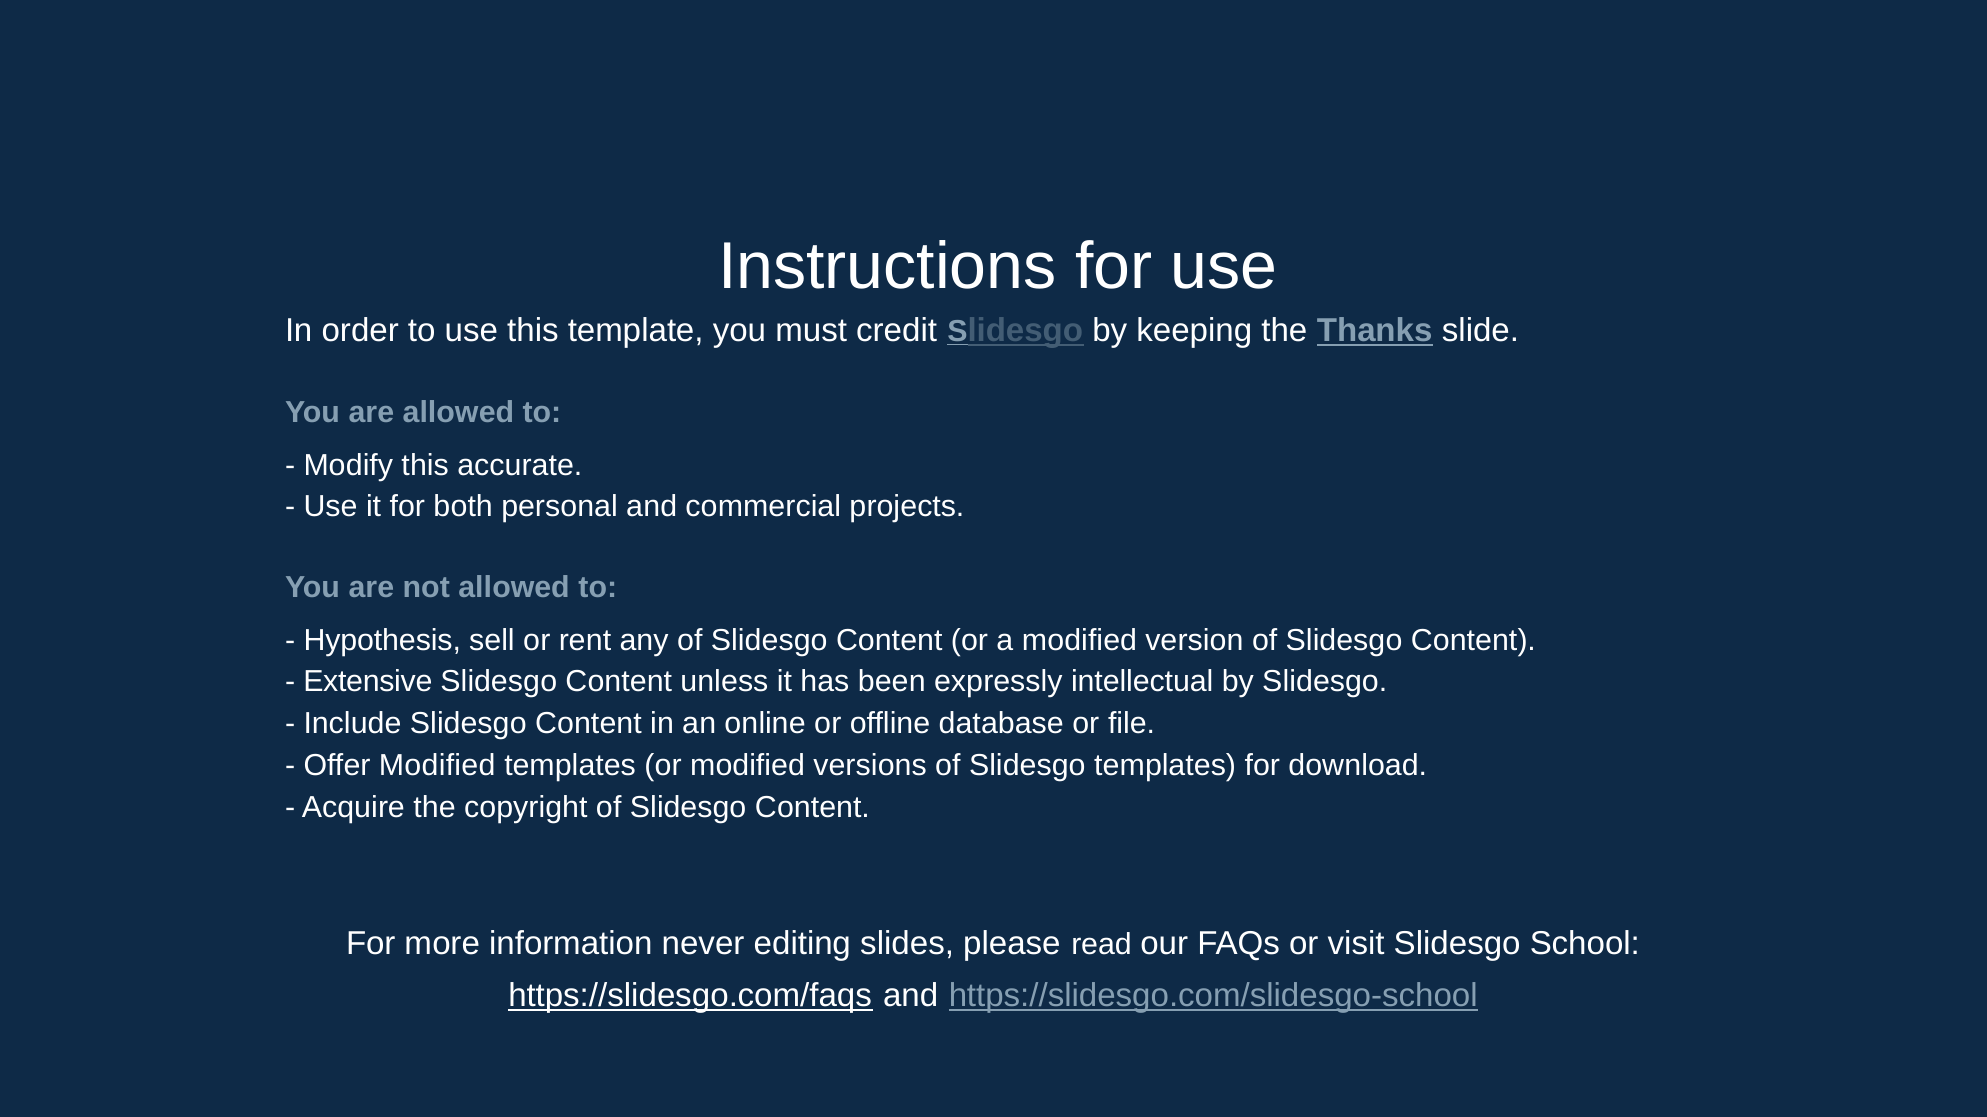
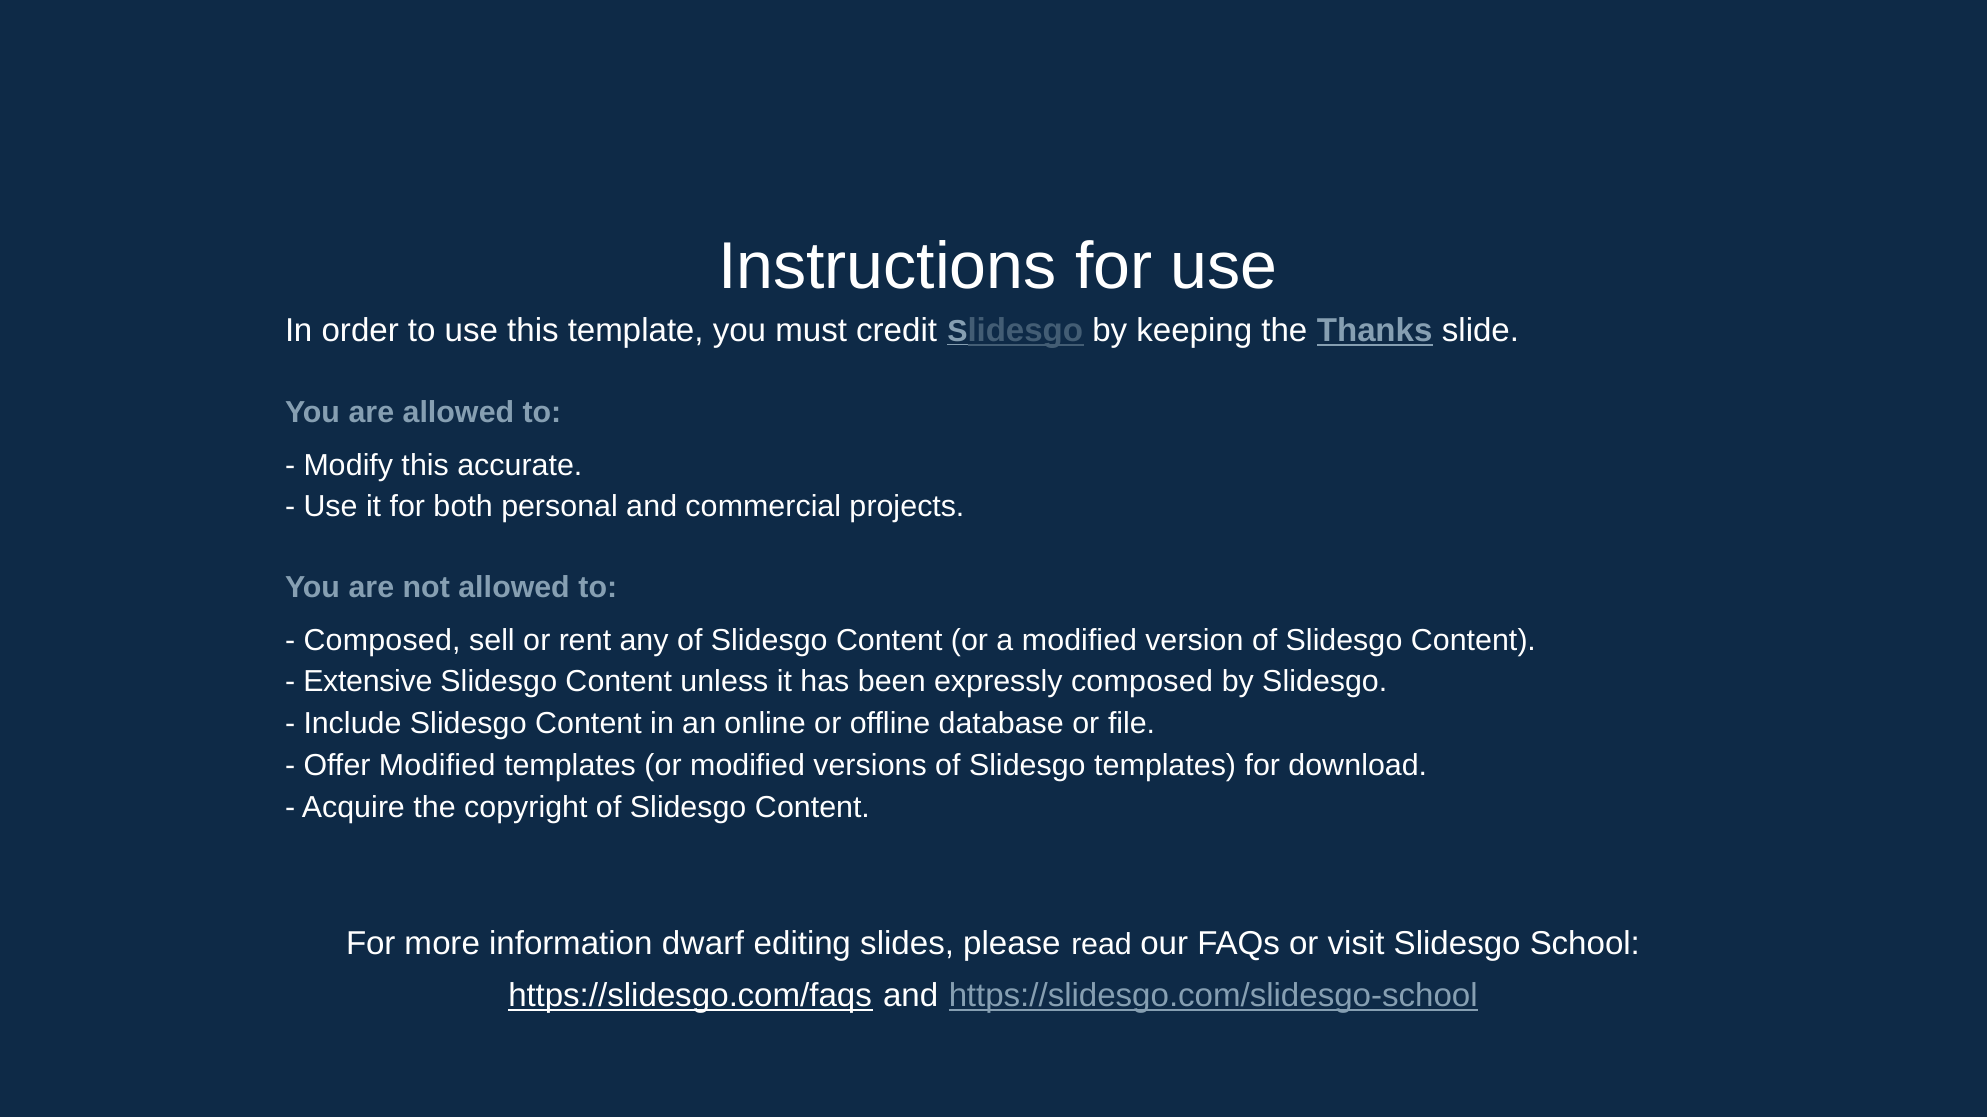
Hypothesis: Hypothesis -> Composed (382, 641)
expressly intellectual: intellectual -> composed (1142, 682)
never: never -> dwarf (703, 944)
